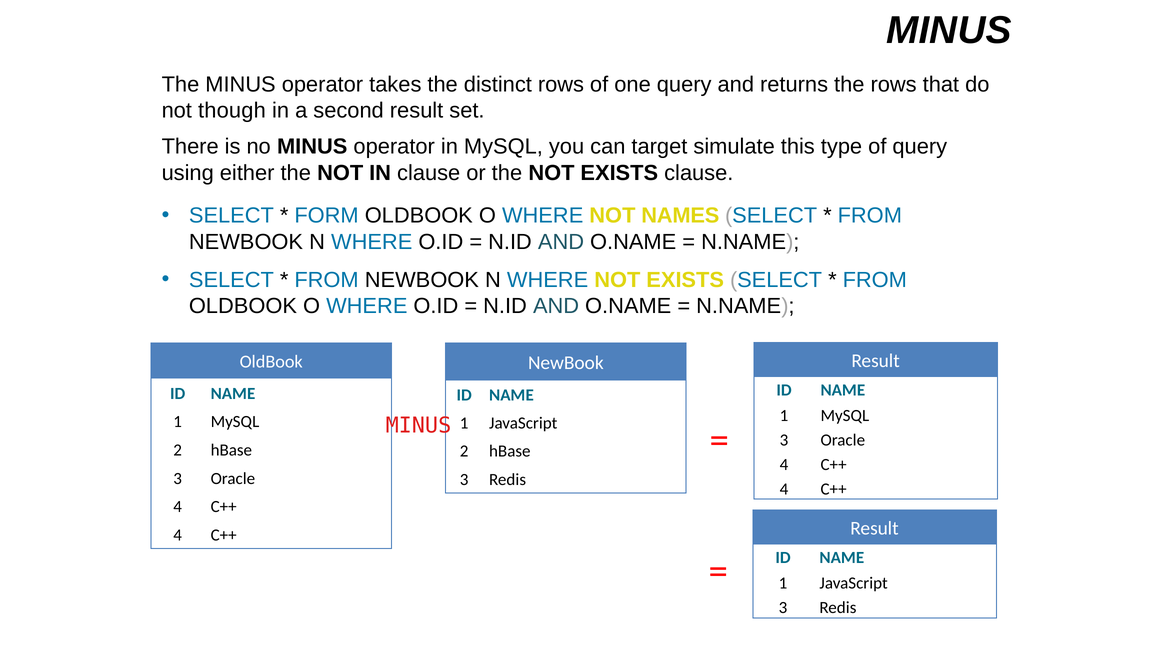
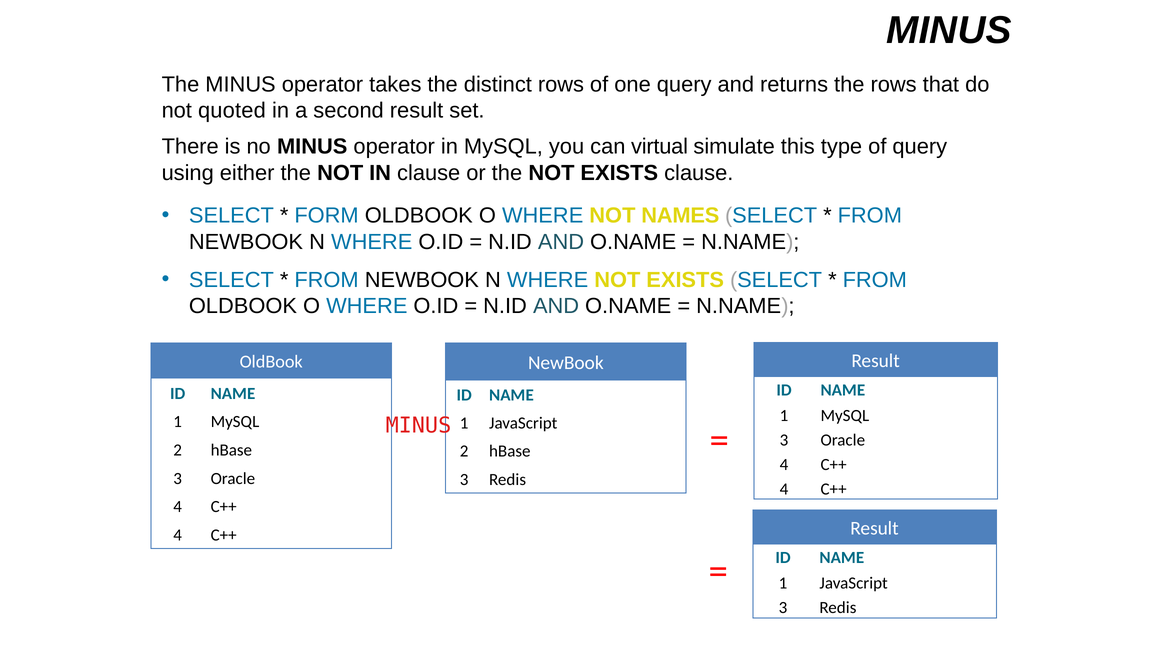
though: though -> quoted (232, 111)
target: target -> virtual (660, 147)
